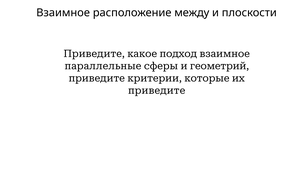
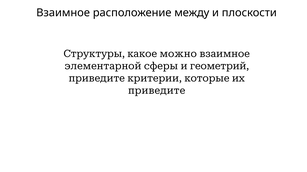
Приведите: Приведите -> Структуры (94, 54)
подход: подход -> можно (178, 54)
параллельные: параллельные -> элементарной (103, 66)
